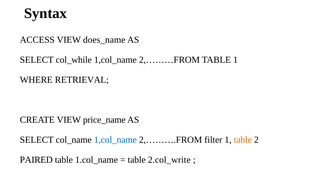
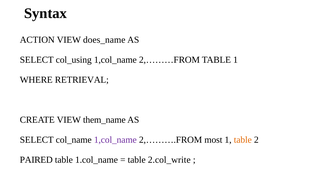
ACCESS: ACCESS -> ACTION (37, 40)
col_while: col_while -> col_using (74, 60)
price_name: price_name -> them_name (104, 119)
1,col_name colour: blue -> purple (115, 139)
filter: filter -> most (213, 139)
